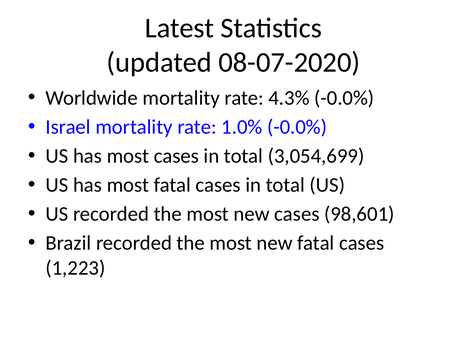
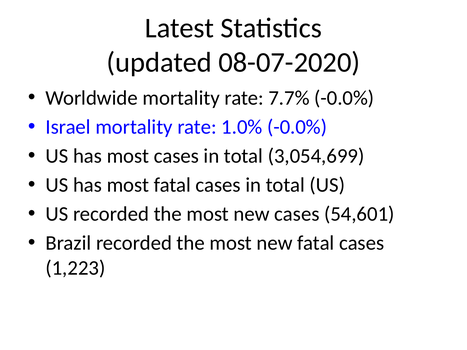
4.3%: 4.3% -> 7.7% (289, 98)
98,601: 98,601 -> 54,601 (359, 214)
